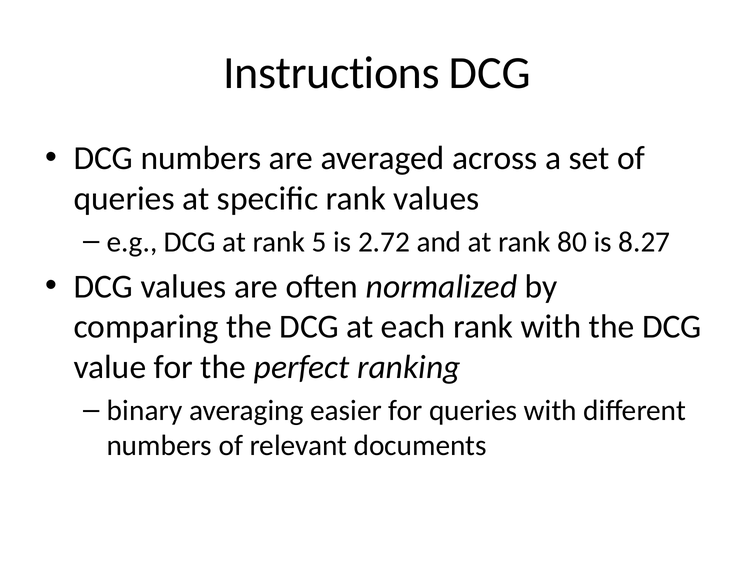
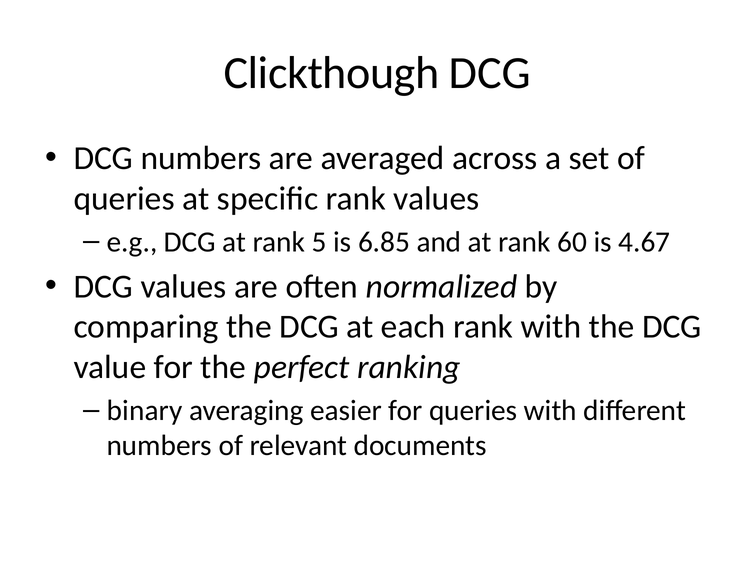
Instructions: Instructions -> Clickthough (332, 73)
2.72: 2.72 -> 6.85 (384, 242)
80: 80 -> 60 (572, 242)
8.27: 8.27 -> 4.67 (644, 242)
